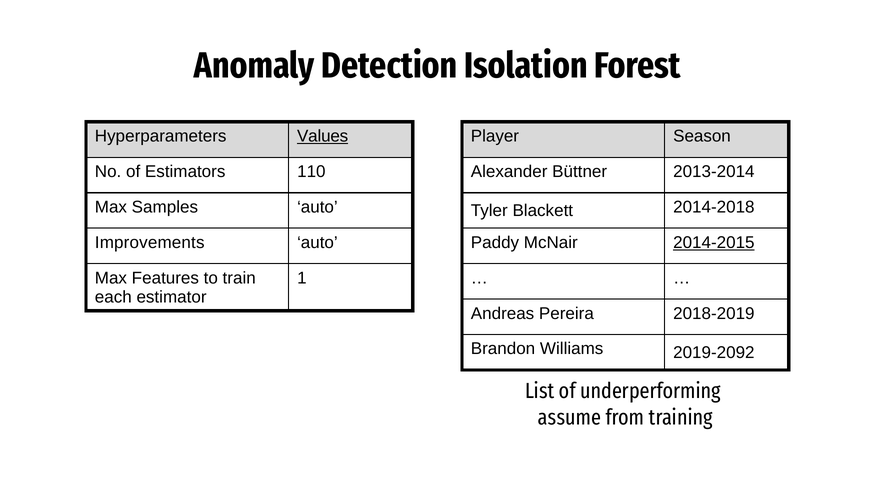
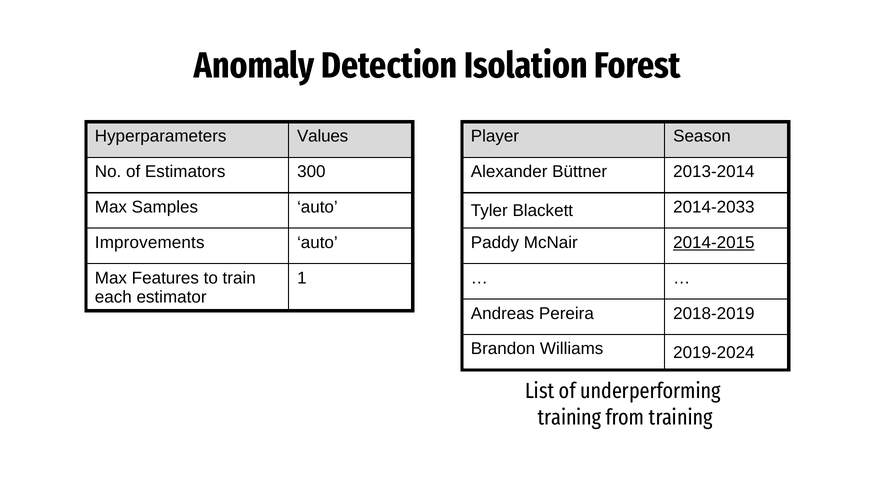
Values underline: present -> none (323, 136)
110: 110 -> 300 (311, 172)
2014-2018: 2014-2018 -> 2014-2033 (714, 207)
2019-2092: 2019-2092 -> 2019-2024 (714, 353)
assume: assume -> training (570, 418)
